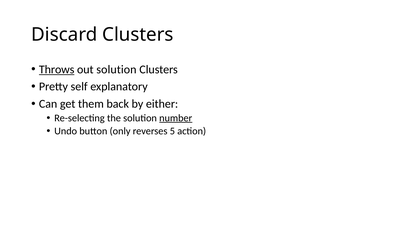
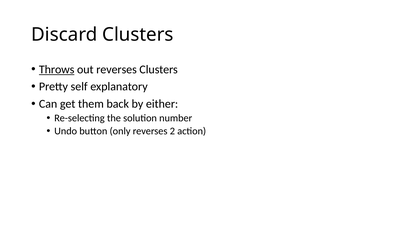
out solution: solution -> reverses (117, 69)
number underline: present -> none (176, 118)
5: 5 -> 2 (172, 131)
